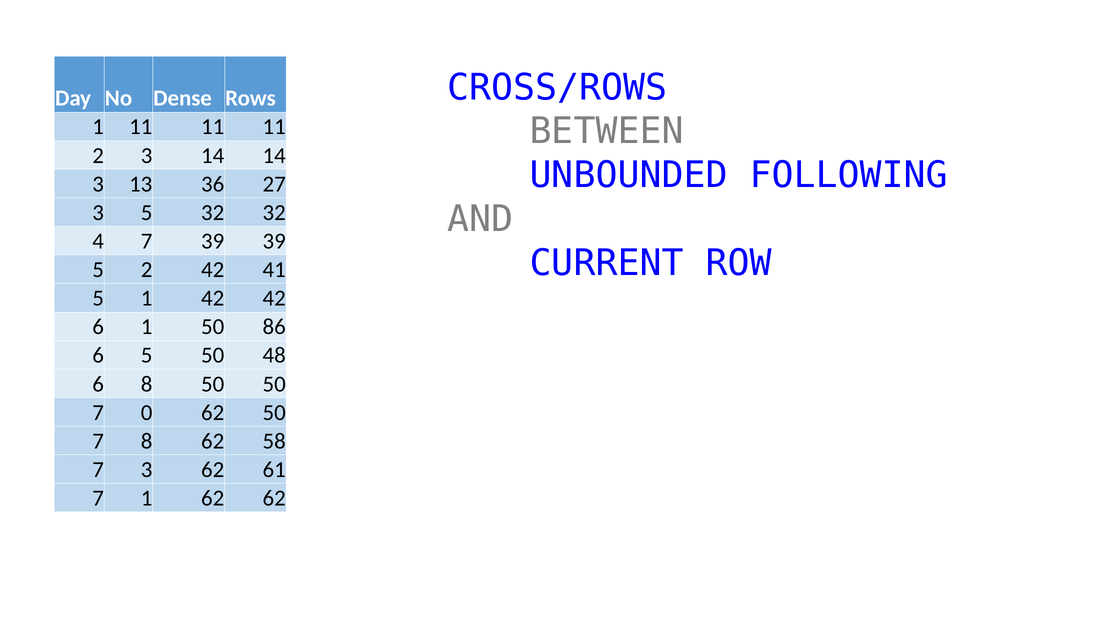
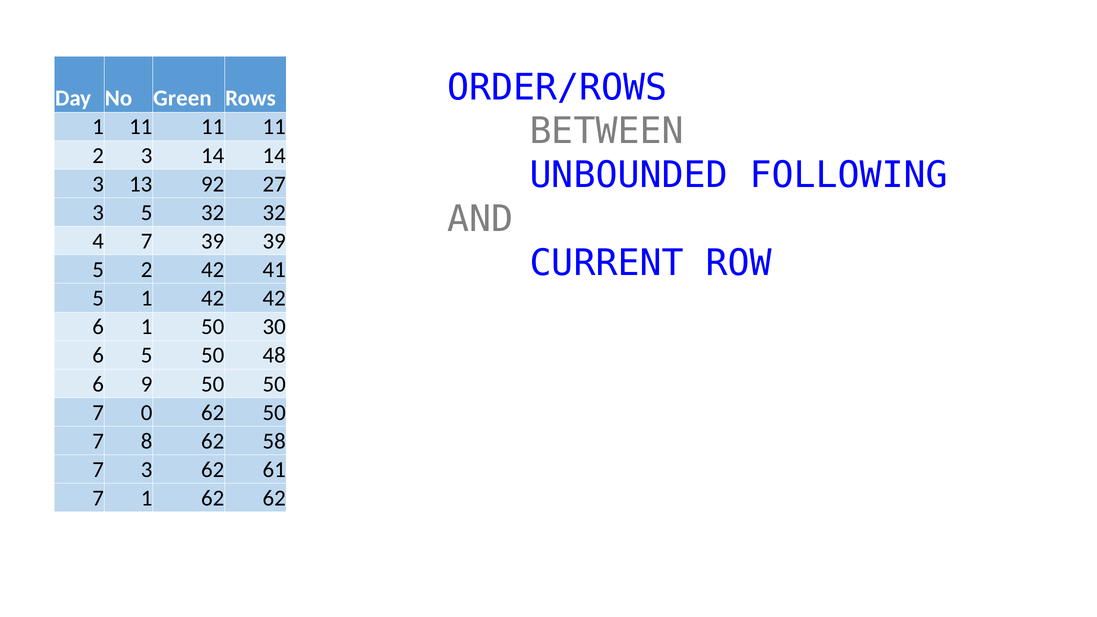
CROSS/ROWS: CROSS/ROWS -> ORDER/ROWS (557, 87)
Dense: Dense -> Green (182, 98)
36: 36 -> 92 (213, 184)
86: 86 -> 30 (274, 327)
6 8: 8 -> 9 (147, 384)
